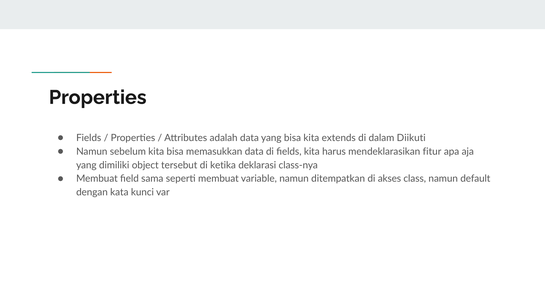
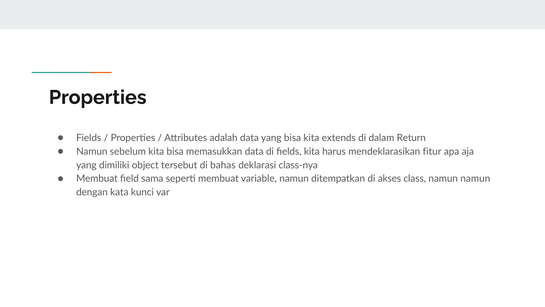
Diikuti: Diikuti -> Return (411, 138)
ketika: ketika -> bahas (223, 165)
namun default: default -> namun (475, 178)
